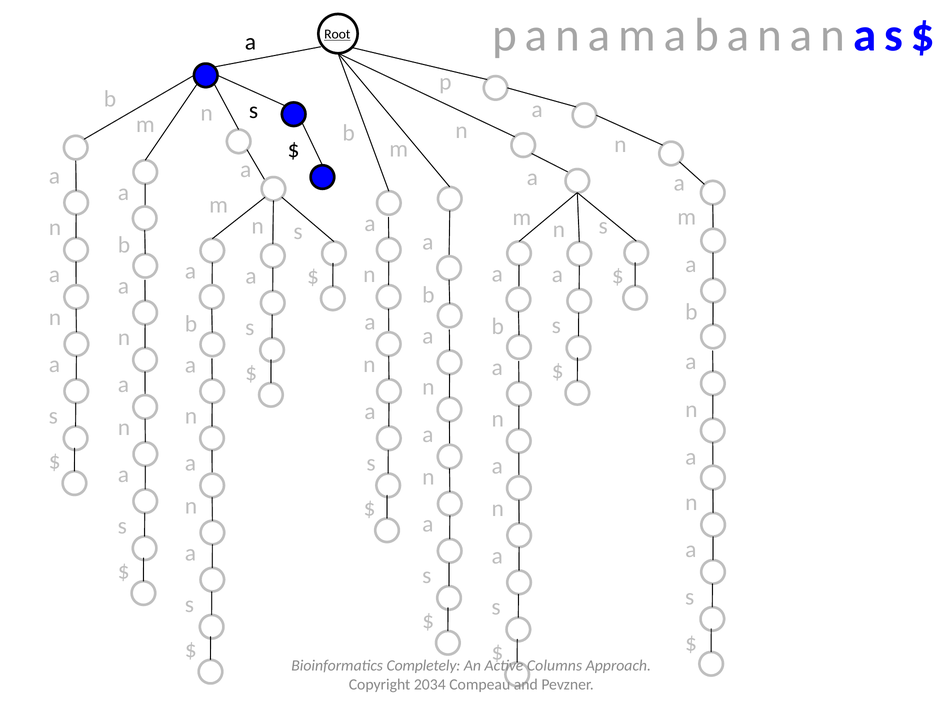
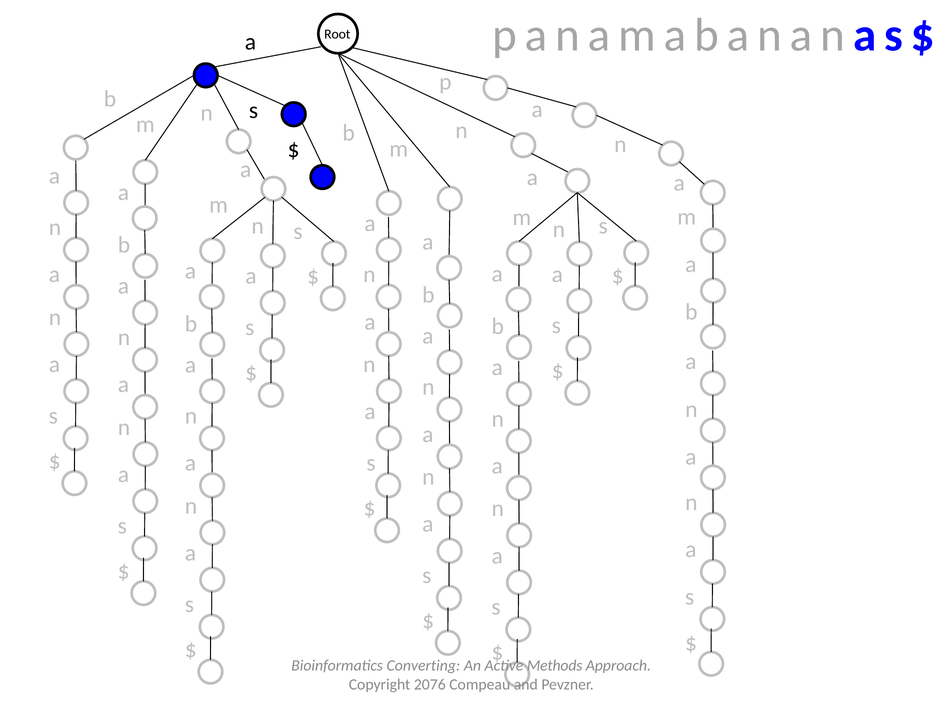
Root underline: present -> none (337, 34)
Completely: Completely -> Converting (423, 666)
Columns: Columns -> Methods (555, 666)
2034: 2034 -> 2076 (430, 685)
